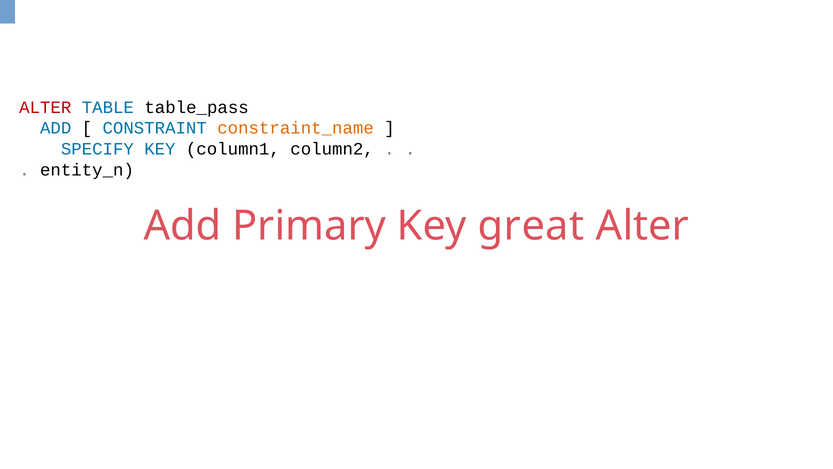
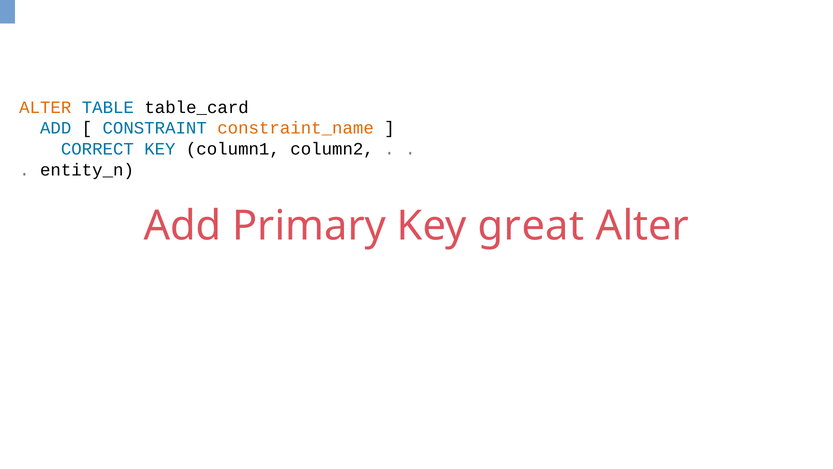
ALTER colour: red -> orange (45, 107)
table_pass: table_pass -> table_card (197, 107)
SPECIFY: SPECIFY -> CORRECT (97, 149)
